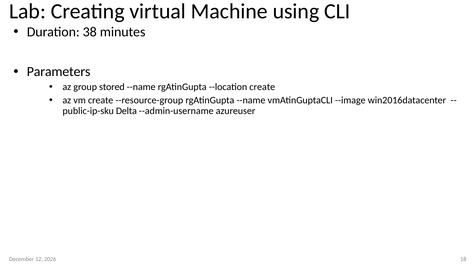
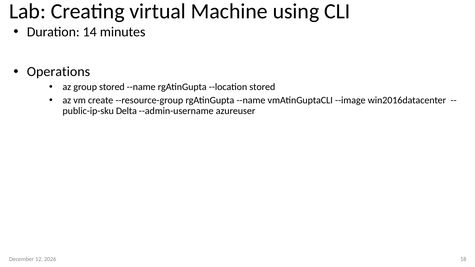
38: 38 -> 14 (90, 32)
Parameters: Parameters -> Operations (59, 72)
--location create: create -> stored (262, 87)
